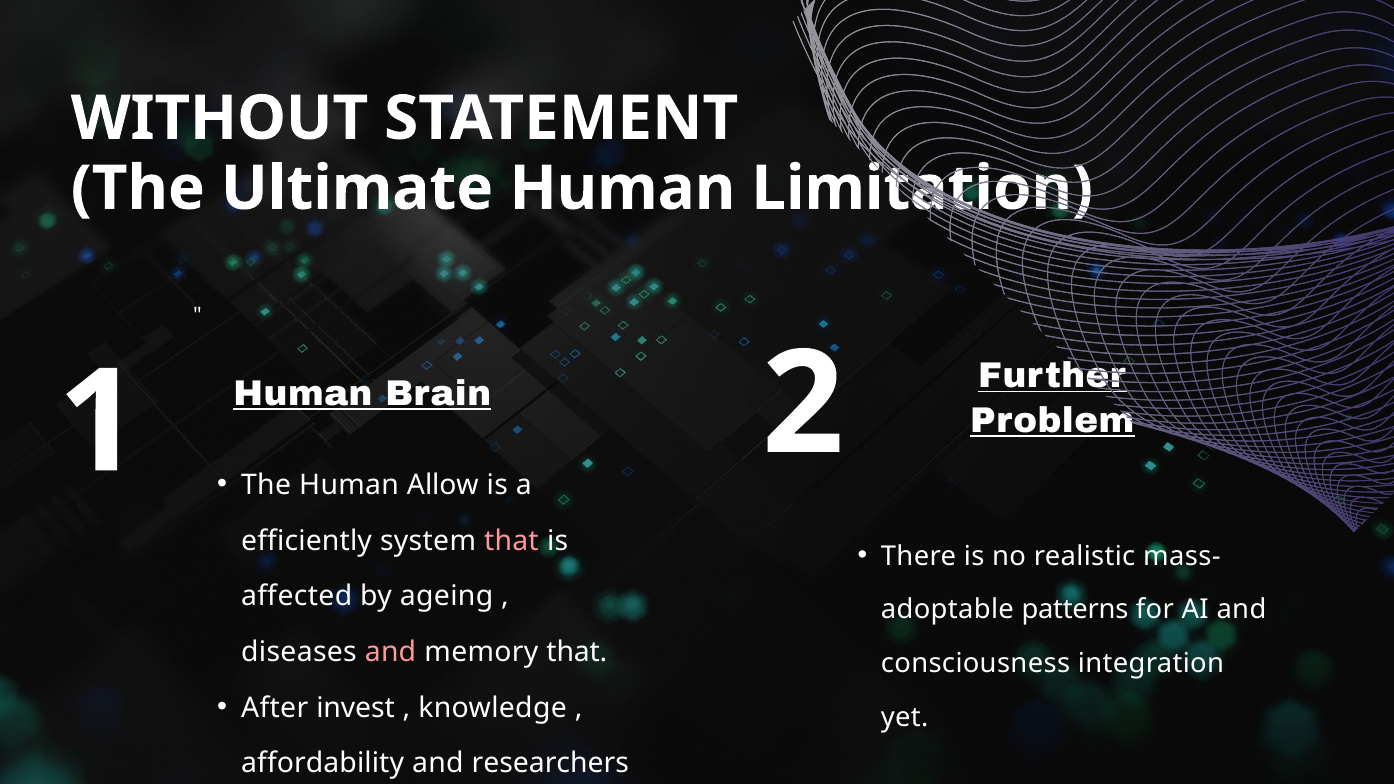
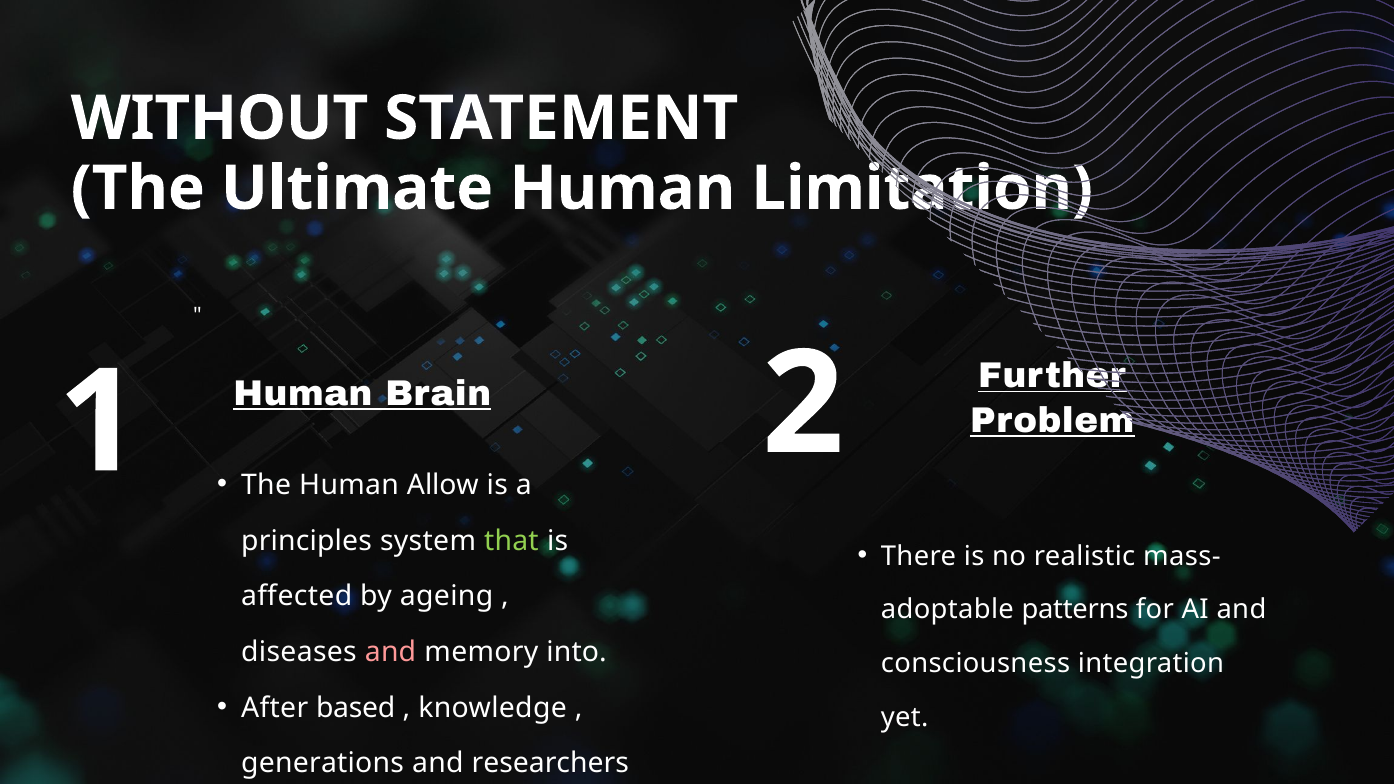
efficiently: efficiently -> principles (307, 541)
that colour: pink -> light green (511, 541)
memory that: that -> into (577, 652)
invest: invest -> based (356, 708)
affordability: affordability -> generations (323, 764)
